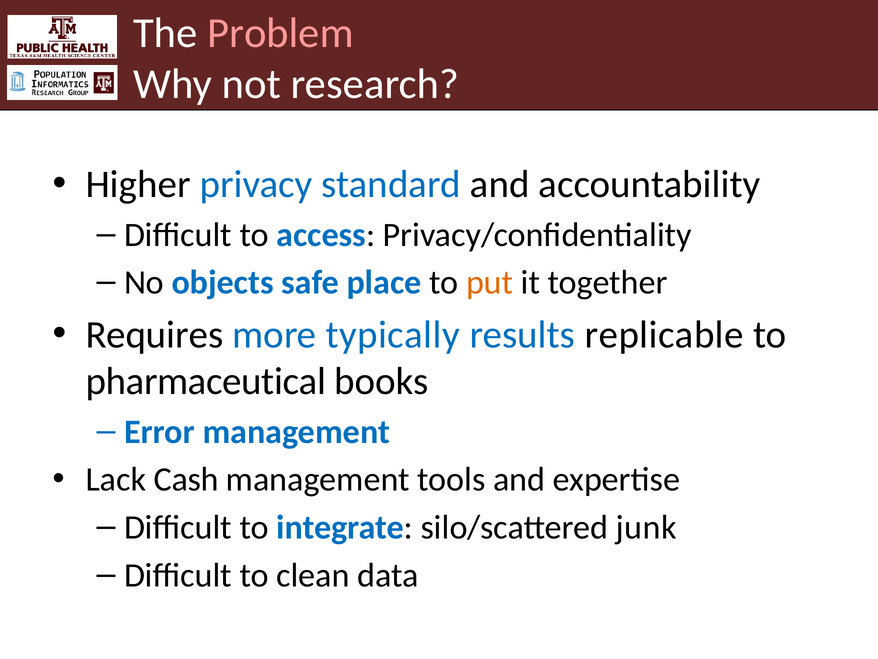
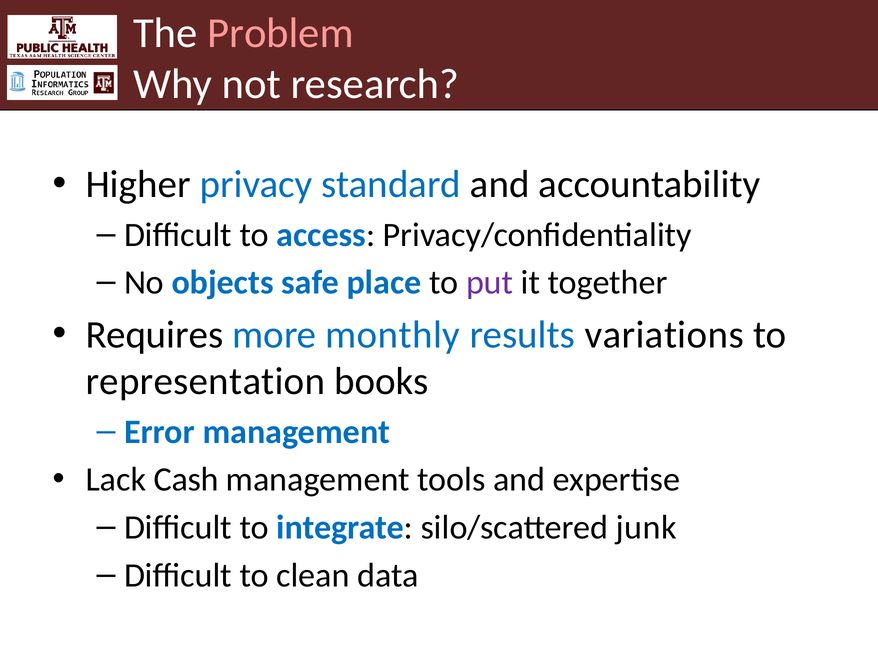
put colour: orange -> purple (490, 282)
typically: typically -> monthly (393, 334)
replicable: replicable -> variations (664, 334)
pharmaceutical: pharmaceutical -> representation (205, 381)
